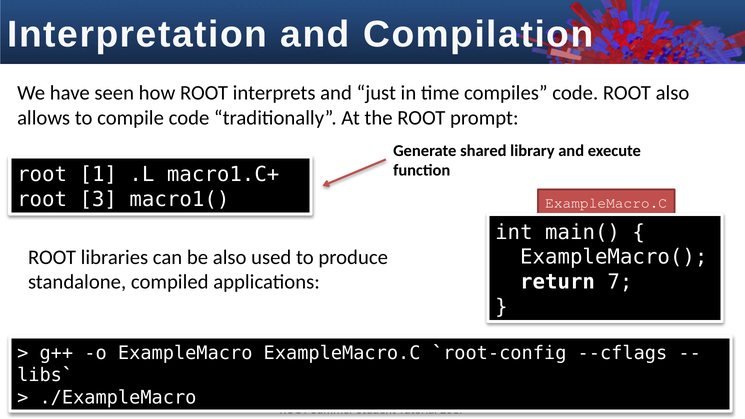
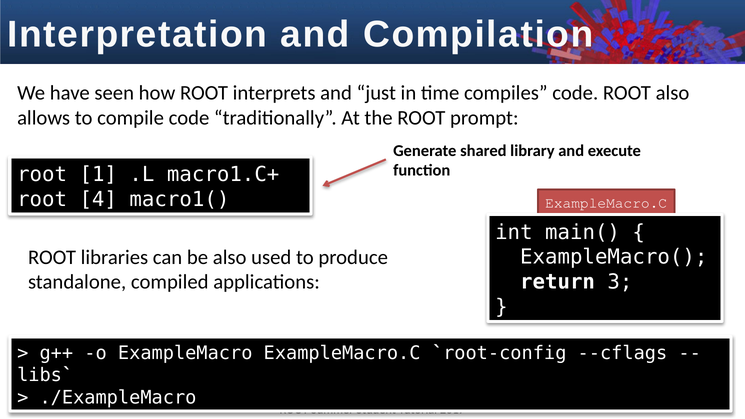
3: 3 -> 4 (98, 199)
7: 7 -> 3 (620, 282)
